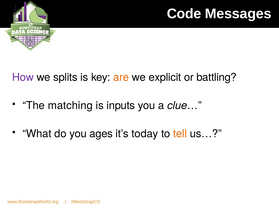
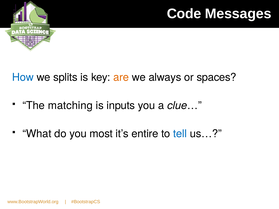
How colour: purple -> blue (23, 77)
explicit: explicit -> always (165, 77)
battling: battling -> spaces (217, 77)
ages: ages -> most (101, 134)
today: today -> entire (145, 134)
tell colour: orange -> blue (180, 134)
